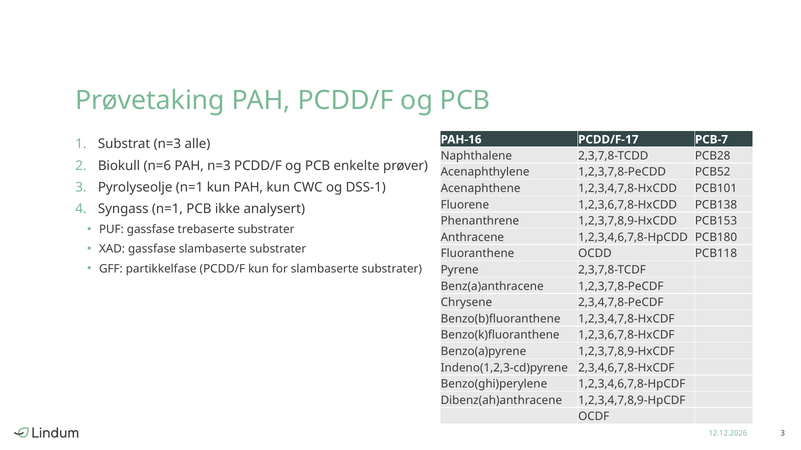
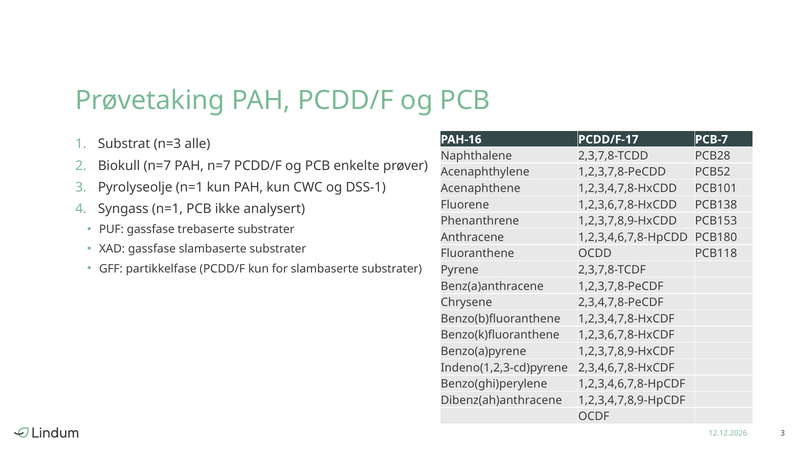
Biokull n=6: n=6 -> n=7 (157, 166)
PAH n=3: n=3 -> n=7 (219, 166)
